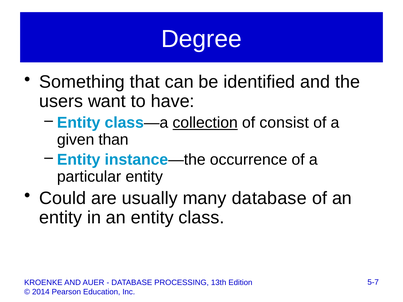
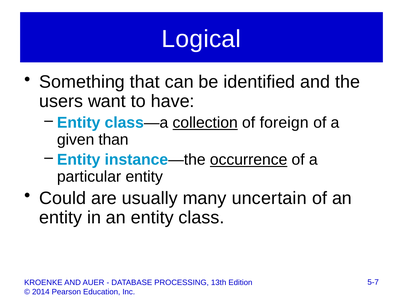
Degree: Degree -> Logical (201, 39)
consist: consist -> foreign (284, 123)
occurrence underline: none -> present (249, 160)
many database: database -> uncertain (269, 198)
